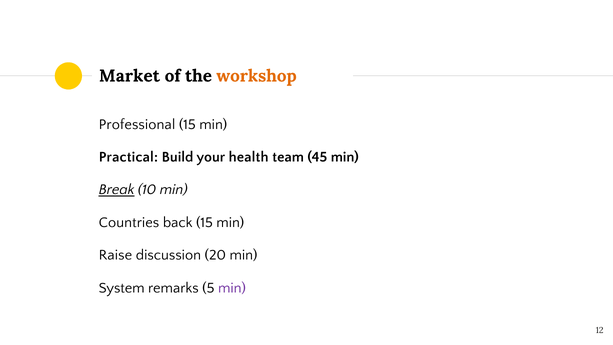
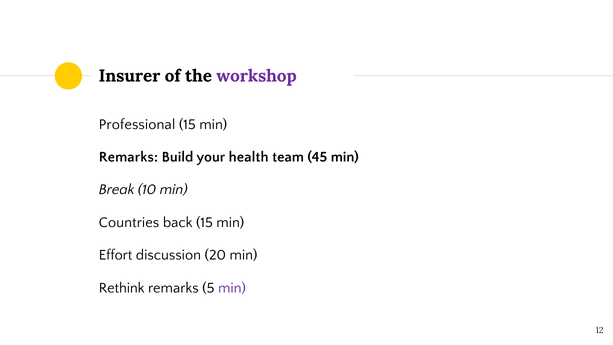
Market: Market -> Insurer (130, 76)
workshop colour: orange -> purple (257, 76)
Practical: Practical -> Remarks (128, 157)
Break underline: present -> none (117, 190)
Raise: Raise -> Effort (116, 255)
System: System -> Rethink (122, 288)
